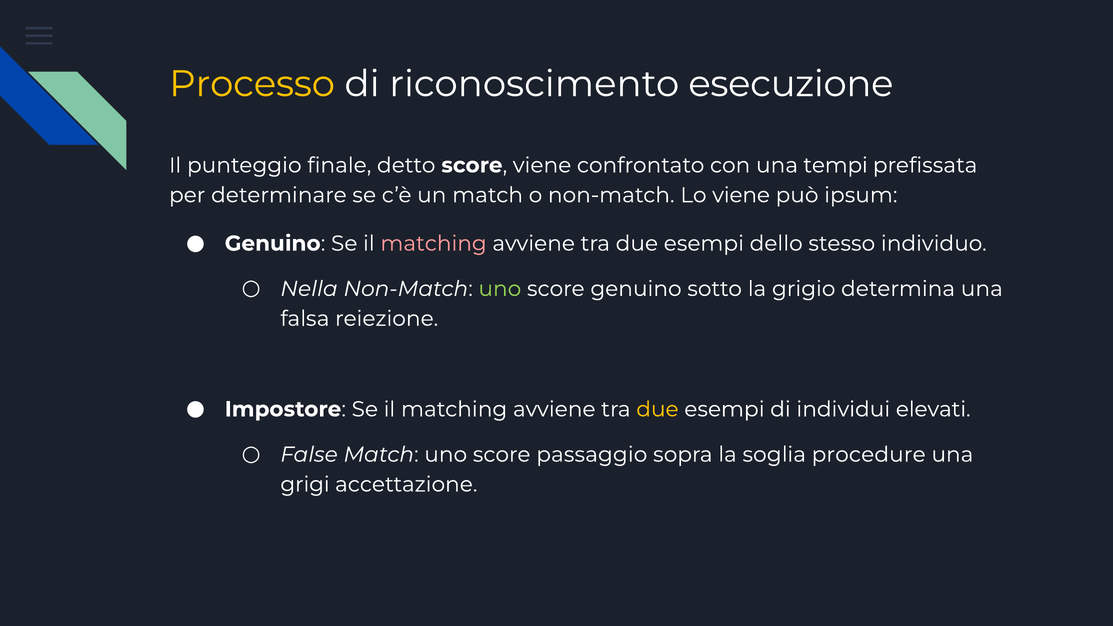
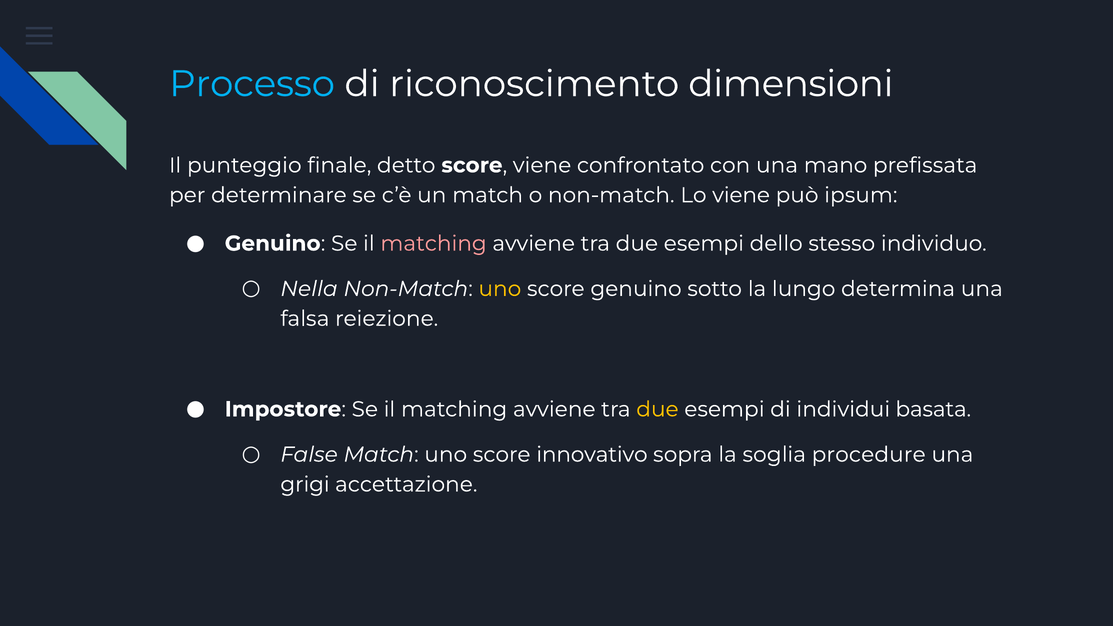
Processo colour: yellow -> light blue (252, 84)
esecuzione: esecuzione -> dimensioni (791, 84)
tempi: tempi -> mano (836, 165)
uno colour: light green -> yellow (500, 289)
grigio: grigio -> lungo (804, 289)
elevati: elevati -> basata (933, 409)
passaggio: passaggio -> innovativo (592, 455)
